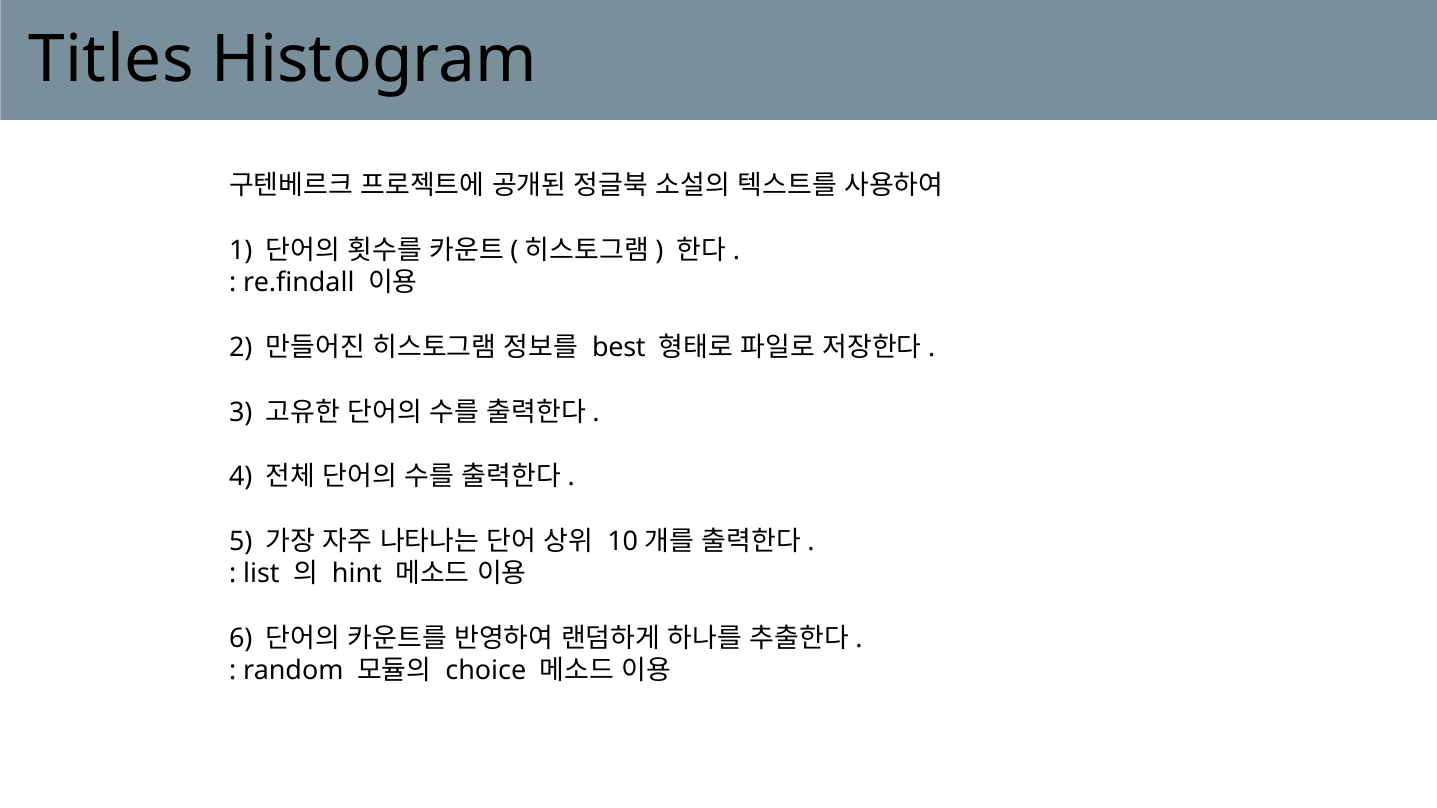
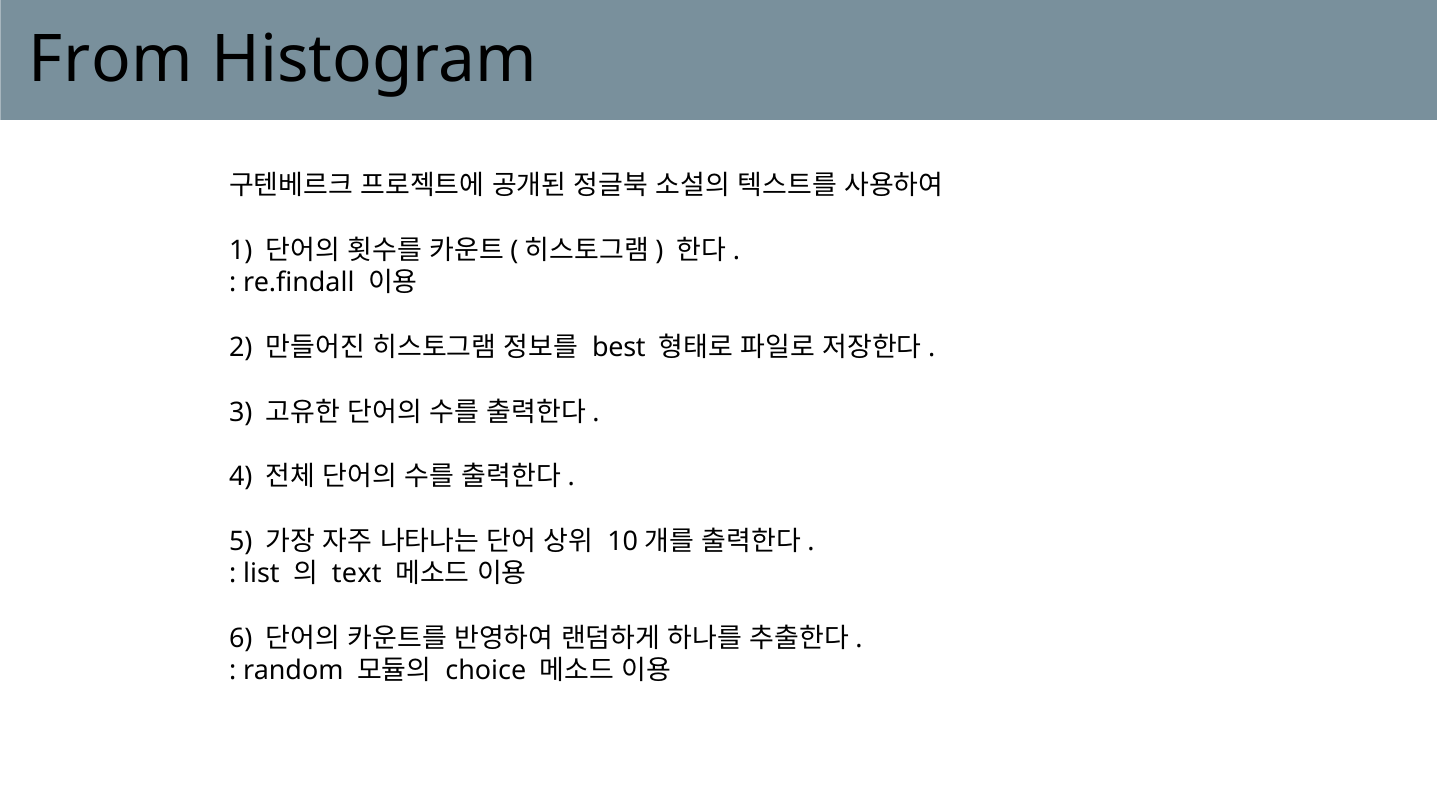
Titles: Titles -> From (111, 60)
hint: hint -> text (357, 574)
